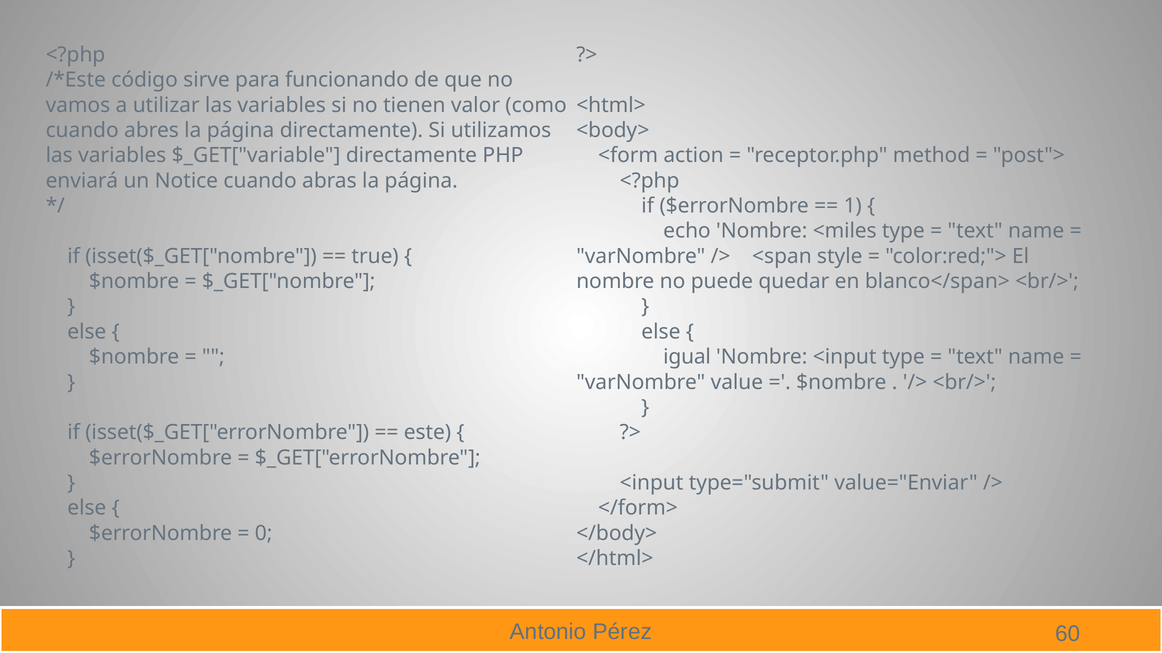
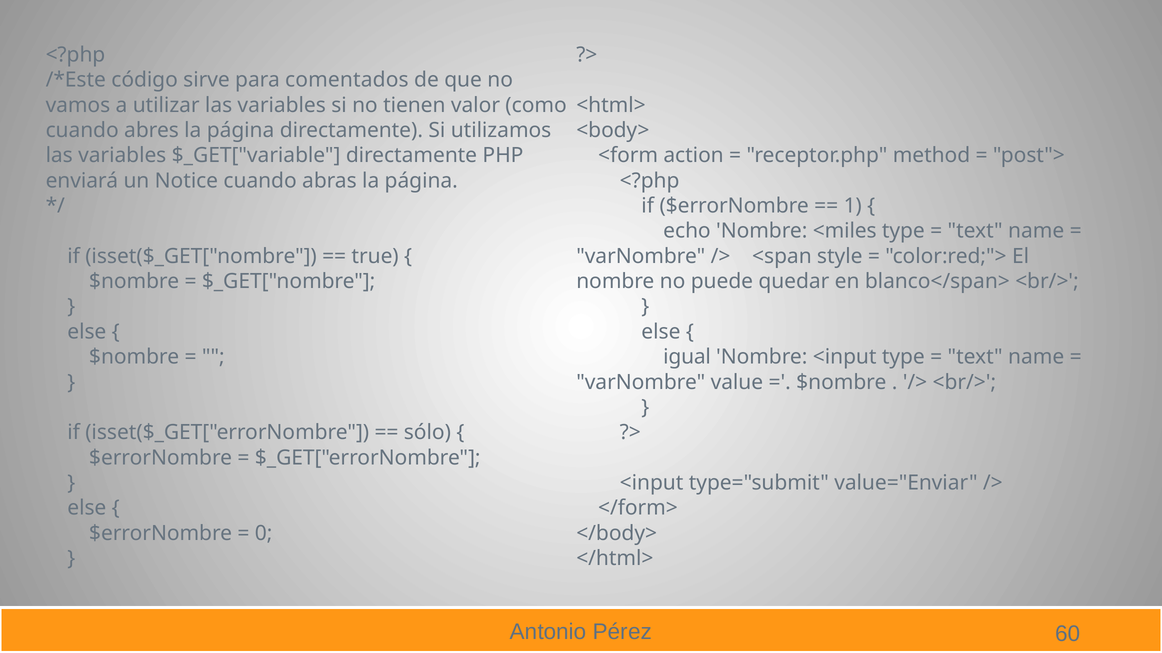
funcionando: funcionando -> comentados (347, 80)
este: este -> sólo (427, 433)
